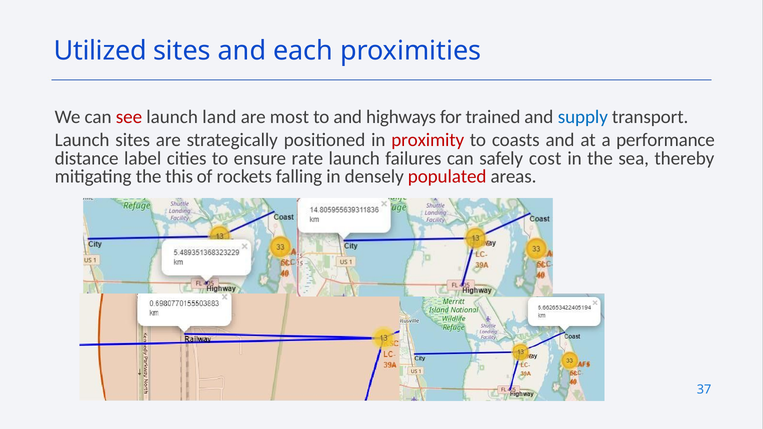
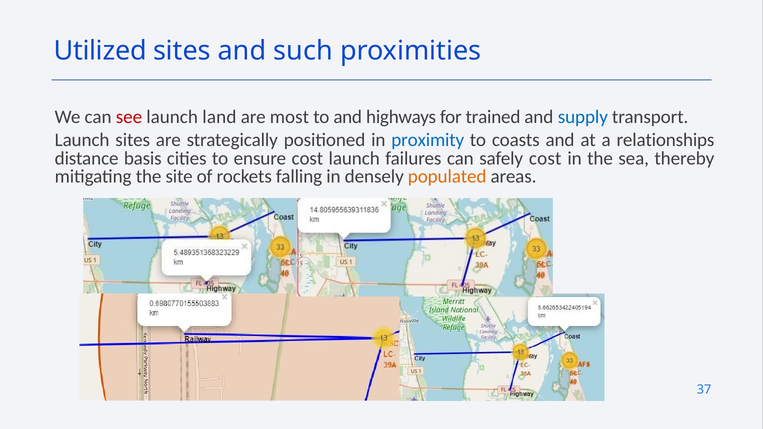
each: each -> such (303, 51)
proximity colour: red -> blue (428, 140)
performance: performance -> relationships (665, 140)
label: label -> basis (143, 158)
ensure rate: rate -> cost (307, 158)
this: this -> site (179, 177)
populated colour: red -> orange (447, 177)
